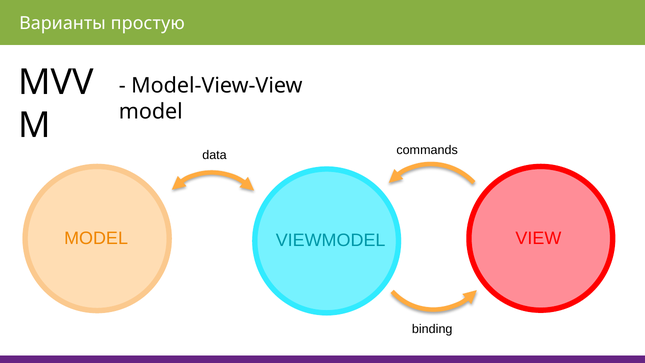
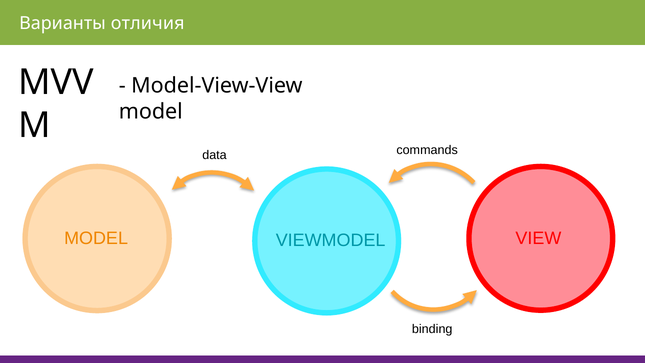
простую: простую -> отличия (148, 23)
